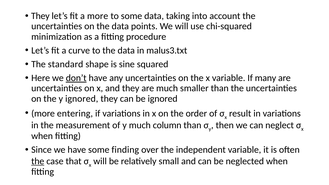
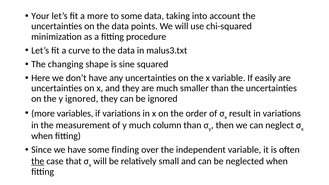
They: They -> Your (40, 16)
standard: standard -> changing (66, 64)
don’t underline: present -> none (76, 78)
many: many -> easily (266, 78)
entering: entering -> variables (75, 114)
